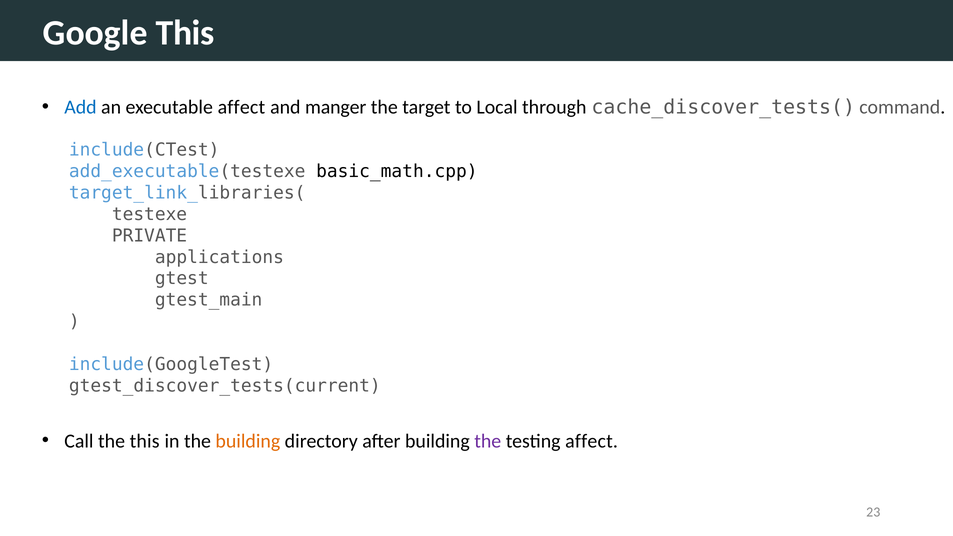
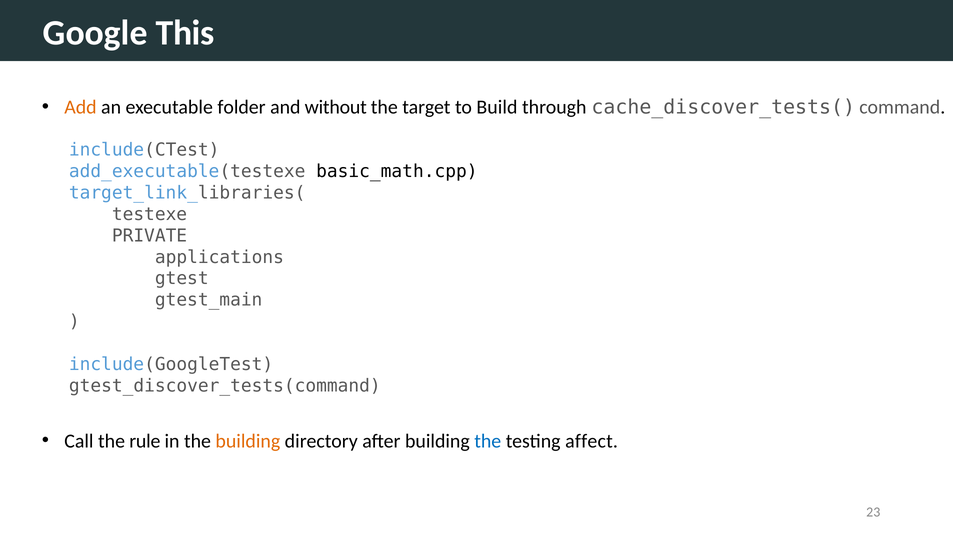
Add colour: blue -> orange (80, 107)
executable affect: affect -> folder (242, 107)
manger: manger -> without (336, 107)
Local: Local -> Build (497, 107)
gtest_discover_tests(current: gtest_discover_tests(current -> gtest_discover_tests(command (225, 386)
the this: this -> rule (145, 441)
the colour: purple -> blue (488, 441)
